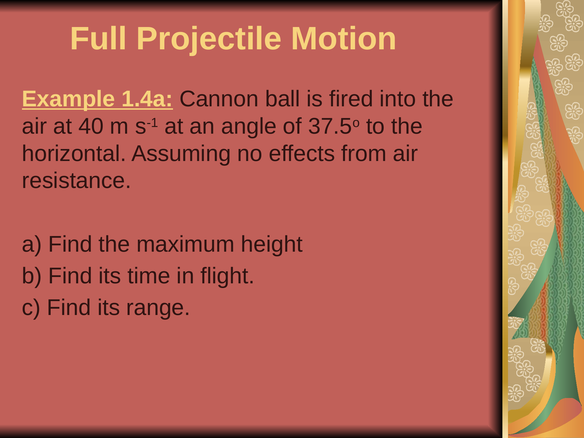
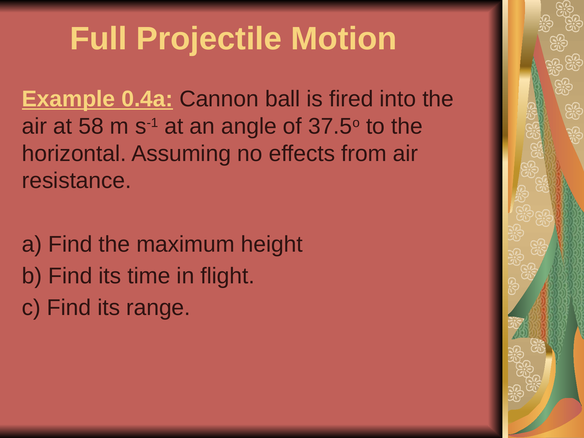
1.4a: 1.4a -> 0.4a (147, 99)
40: 40 -> 58 (91, 126)
